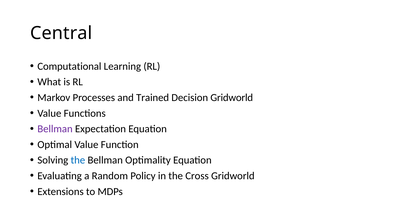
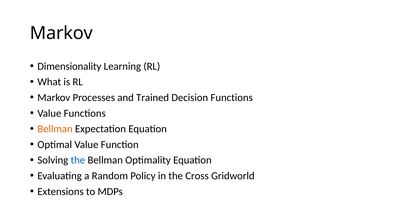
Central: Central -> Markov (61, 33)
Computational: Computational -> Dimensionality (69, 66)
Decision Gridworld: Gridworld -> Functions (232, 97)
Bellman colour: purple -> orange (55, 129)
